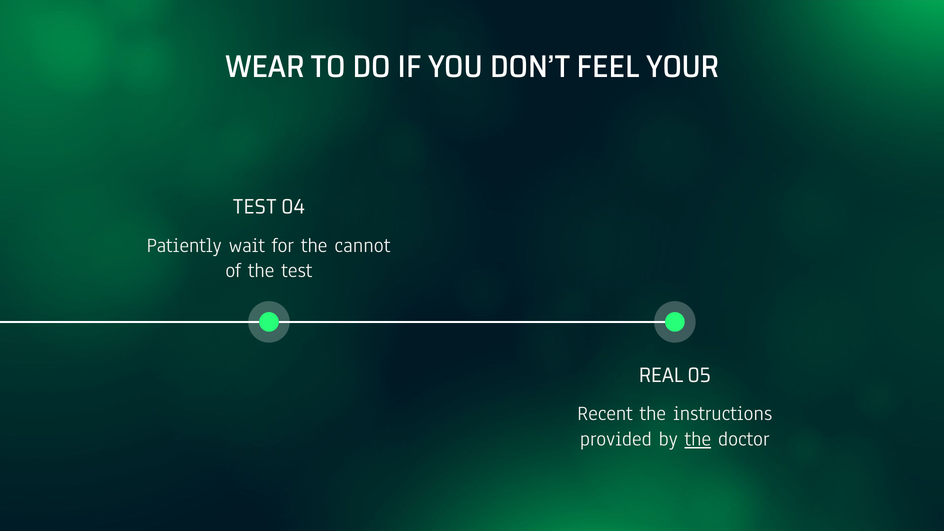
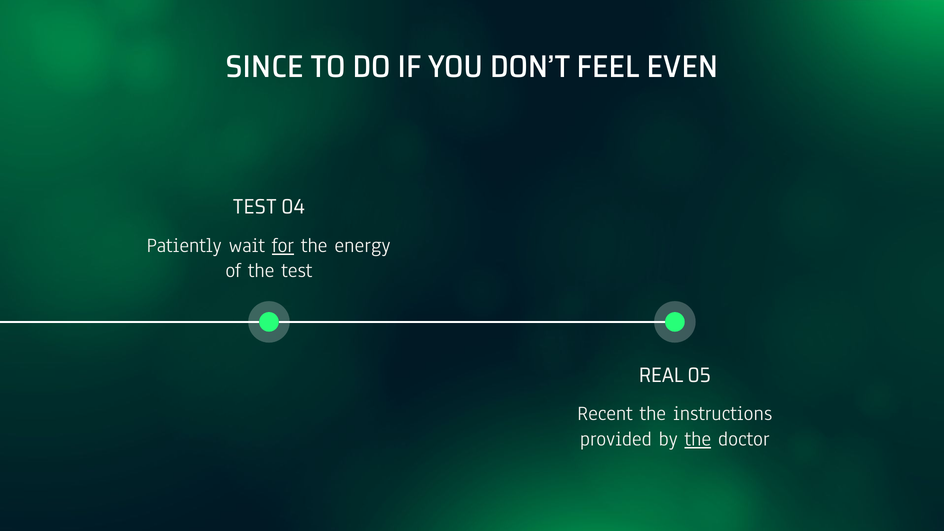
WEAR: WEAR -> SINCE (265, 67)
YOUR: YOUR -> EVEN (682, 67)
for underline: none -> present (283, 245)
cannot: cannot -> energy (363, 245)
